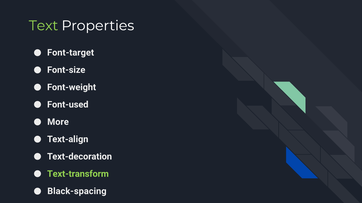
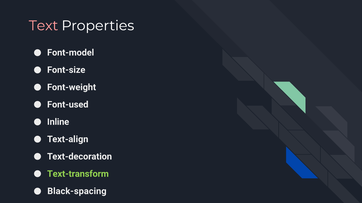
Text colour: light green -> pink (43, 26)
Font-target: Font-target -> Font-model (71, 53)
More: More -> Inline (58, 122)
